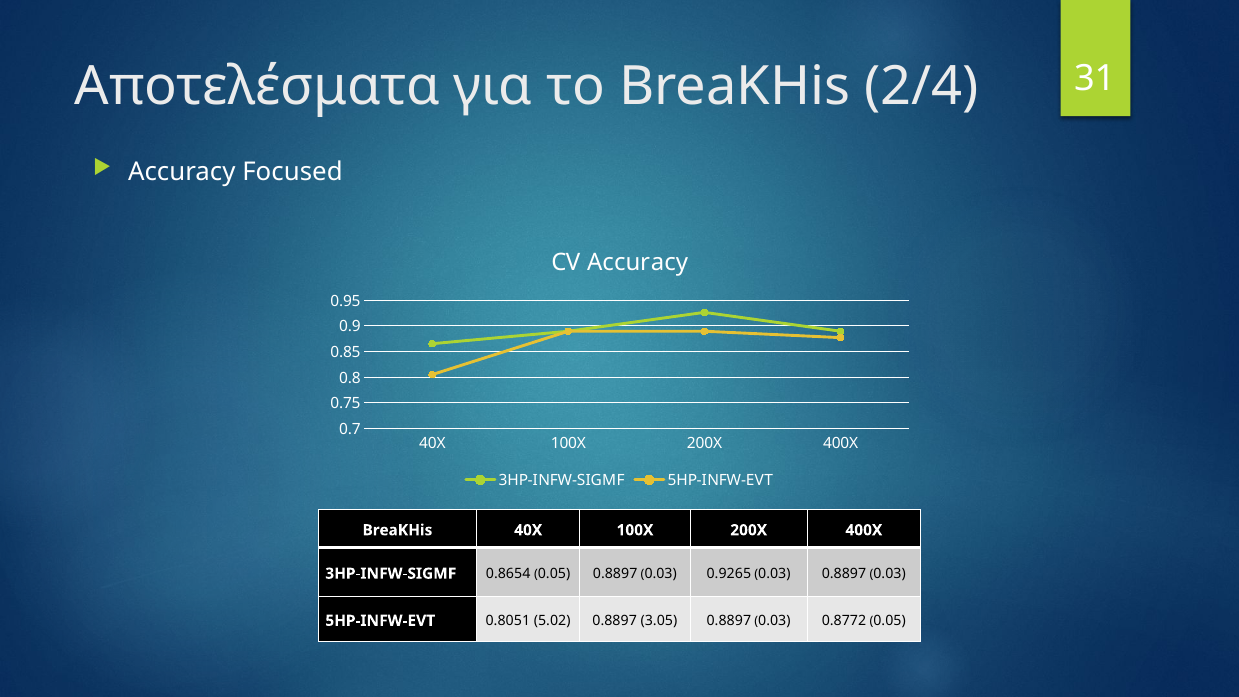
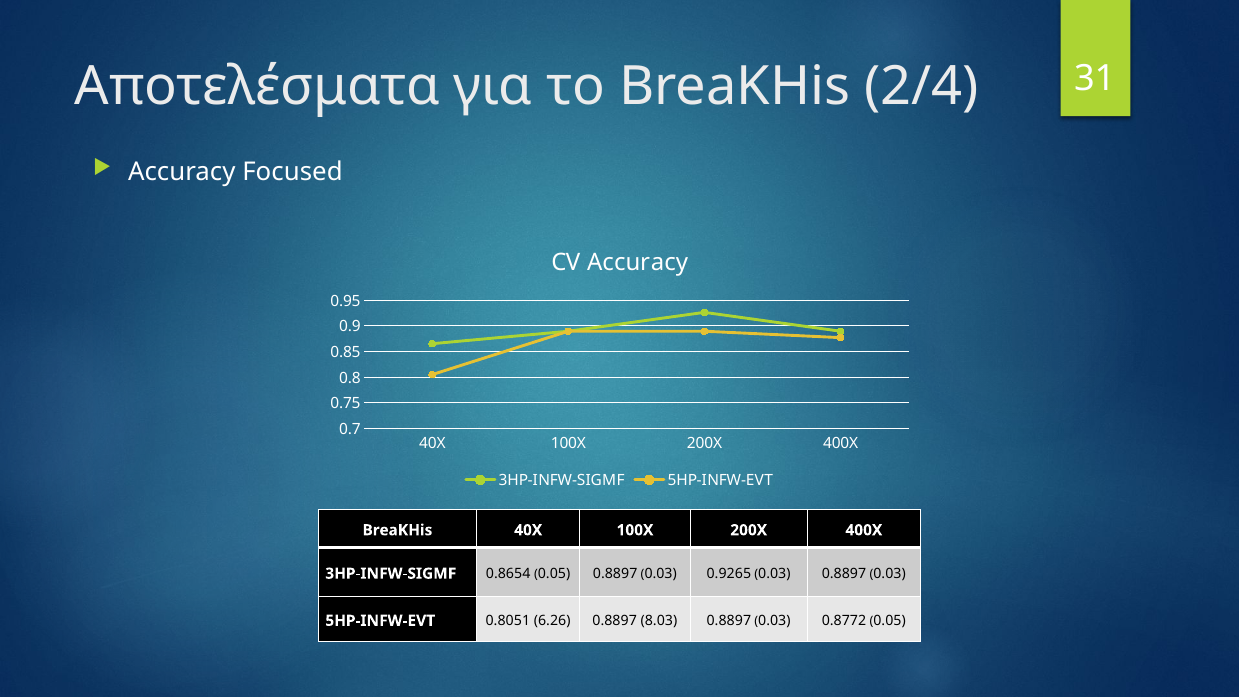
5.02: 5.02 -> 6.26 (552, 620)
3.05: 3.05 -> 8.03 (659, 620)
